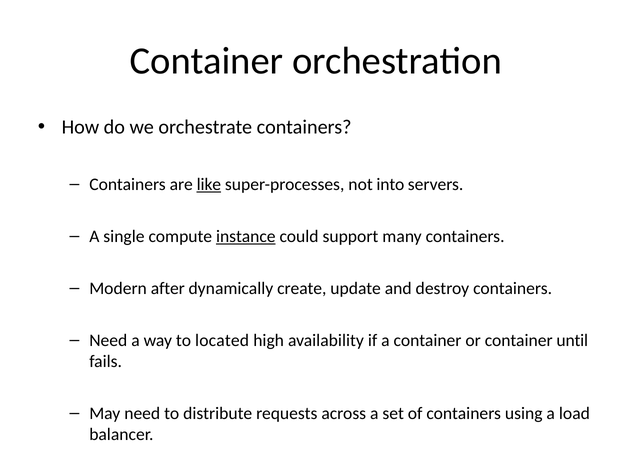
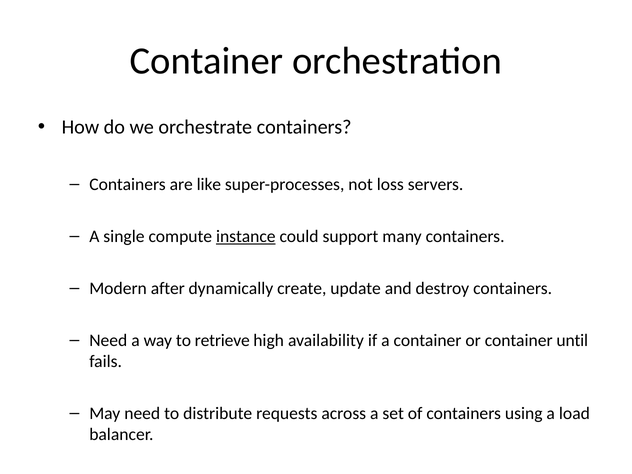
like underline: present -> none (209, 184)
into: into -> loss (390, 184)
located: located -> retrieve (222, 341)
